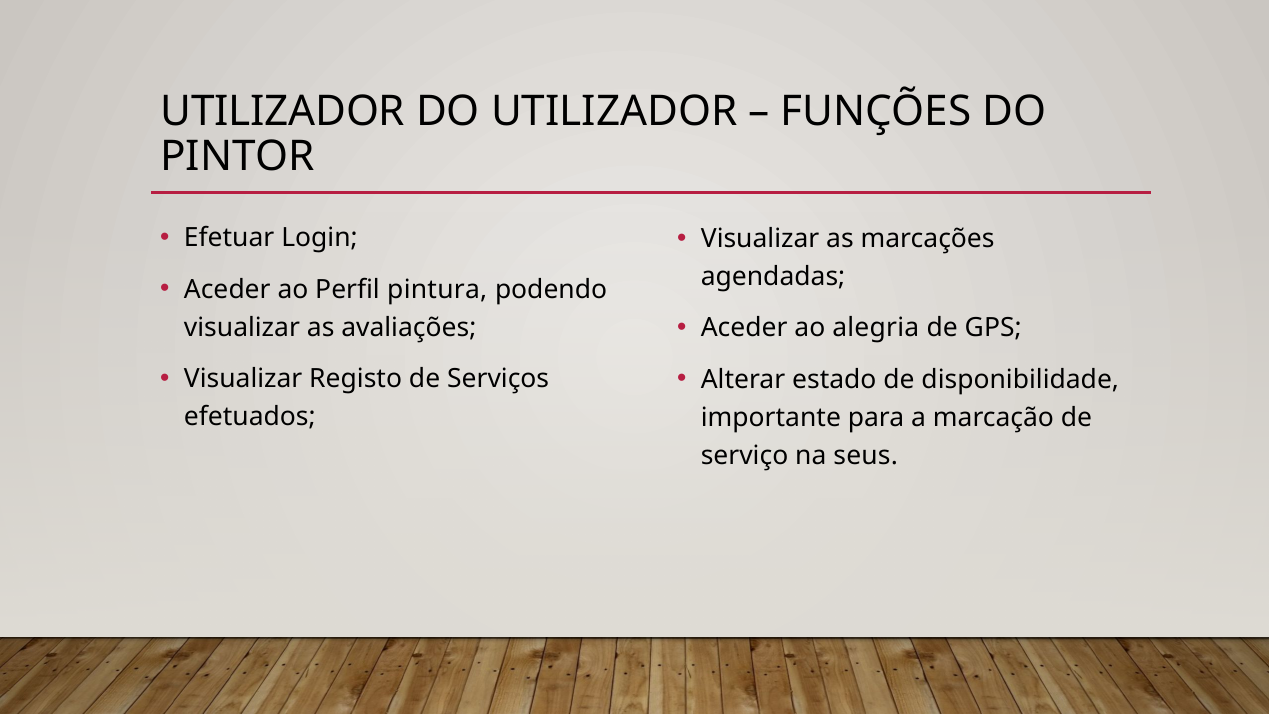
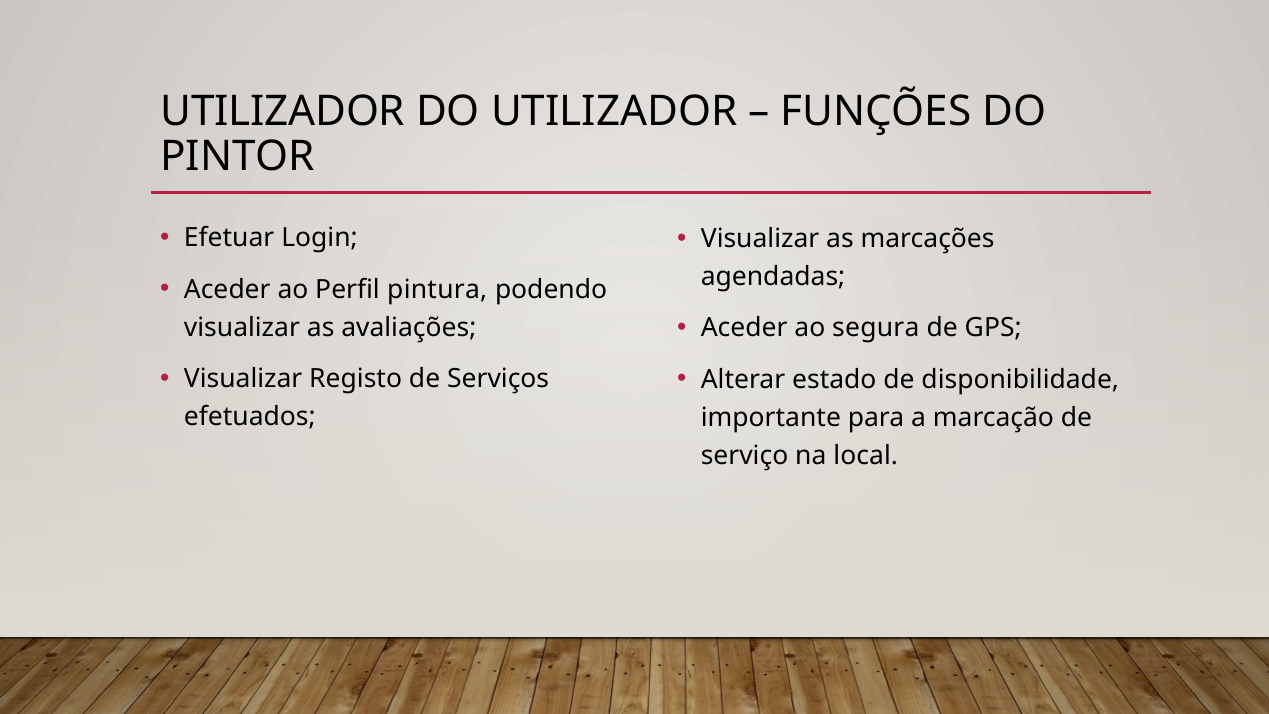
alegria: alegria -> segura (876, 328)
seus: seus -> local (866, 456)
